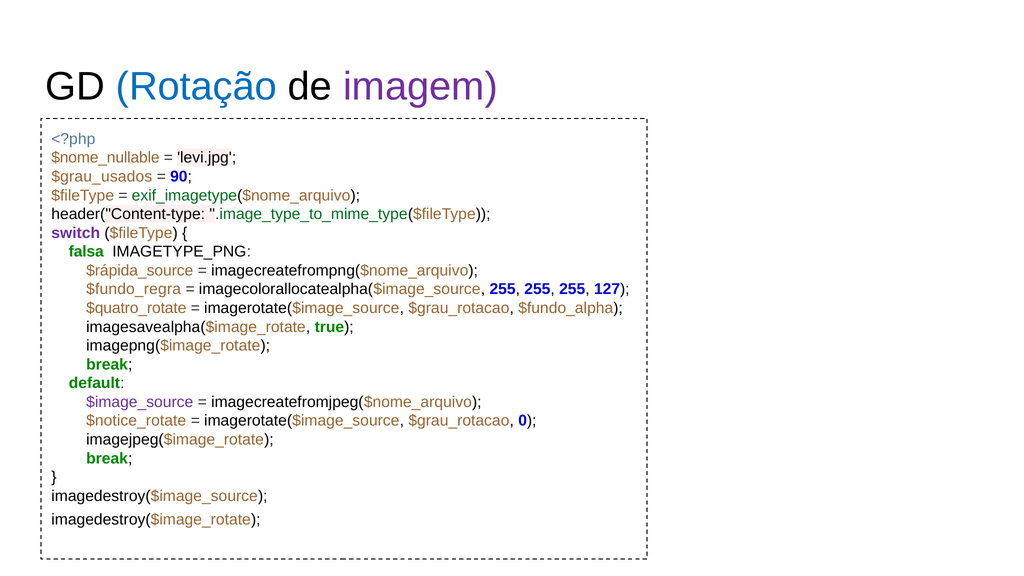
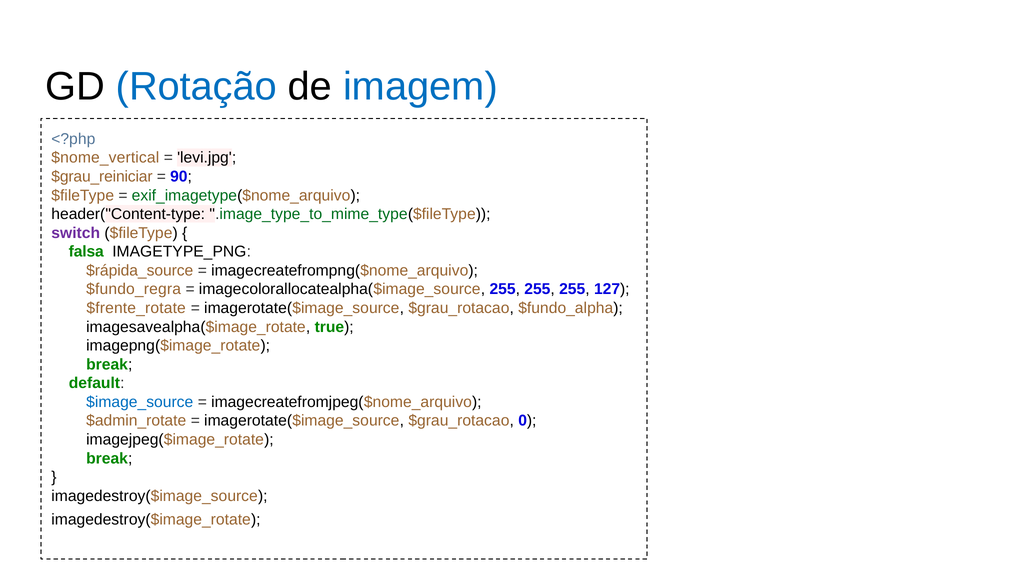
imagem colour: purple -> blue (421, 87)
$nome_nullable: $nome_nullable -> $nome_vertical (105, 158)
$grau_usados: $grau_usados -> $grau_reiniciar (102, 177)
$quatro_rotate: $quatro_rotate -> $frente_rotate (136, 308)
$image_source colour: purple -> blue (140, 402)
$notice_rotate: $notice_rotate -> $admin_rotate (136, 421)
